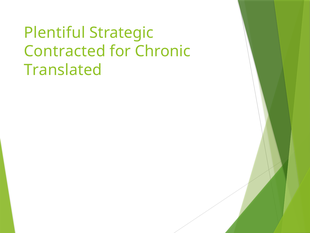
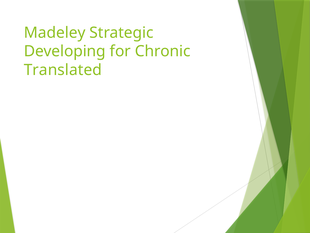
Plentiful: Plentiful -> Madeley (55, 33)
Contracted: Contracted -> Developing (65, 51)
